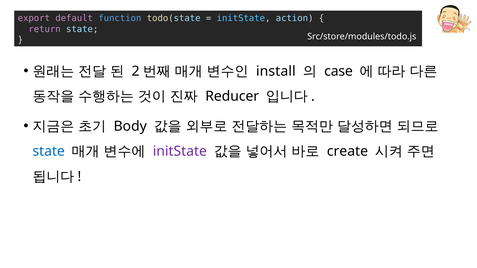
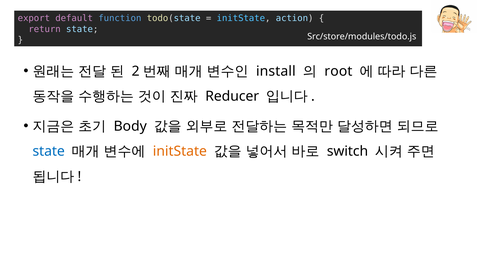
case: case -> root (338, 71)
initState colour: purple -> orange (180, 152)
create: create -> switch (347, 152)
